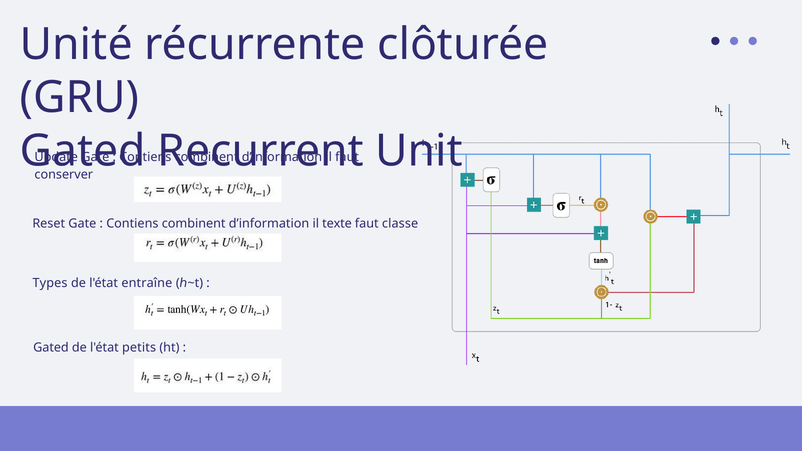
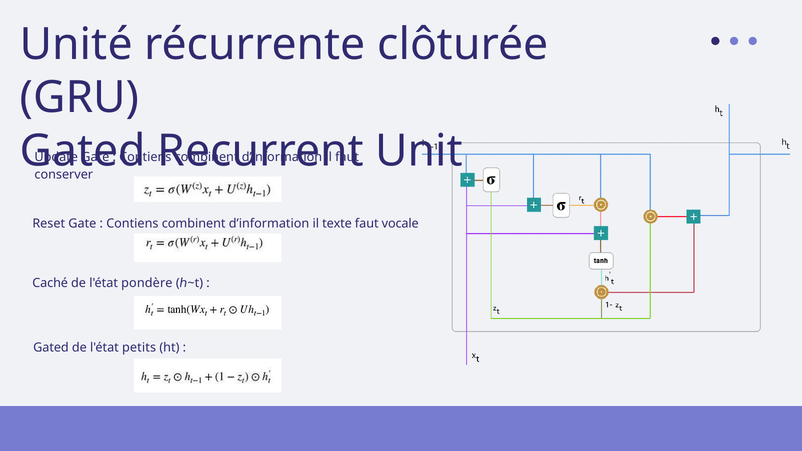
classe: classe -> vocale (400, 224)
Types: Types -> Caché (50, 283)
entraîne: entraîne -> pondère (147, 283)
